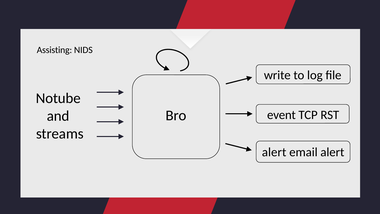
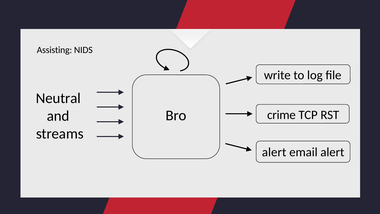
Notube: Notube -> Neutral (58, 98)
event: event -> crime (281, 115)
